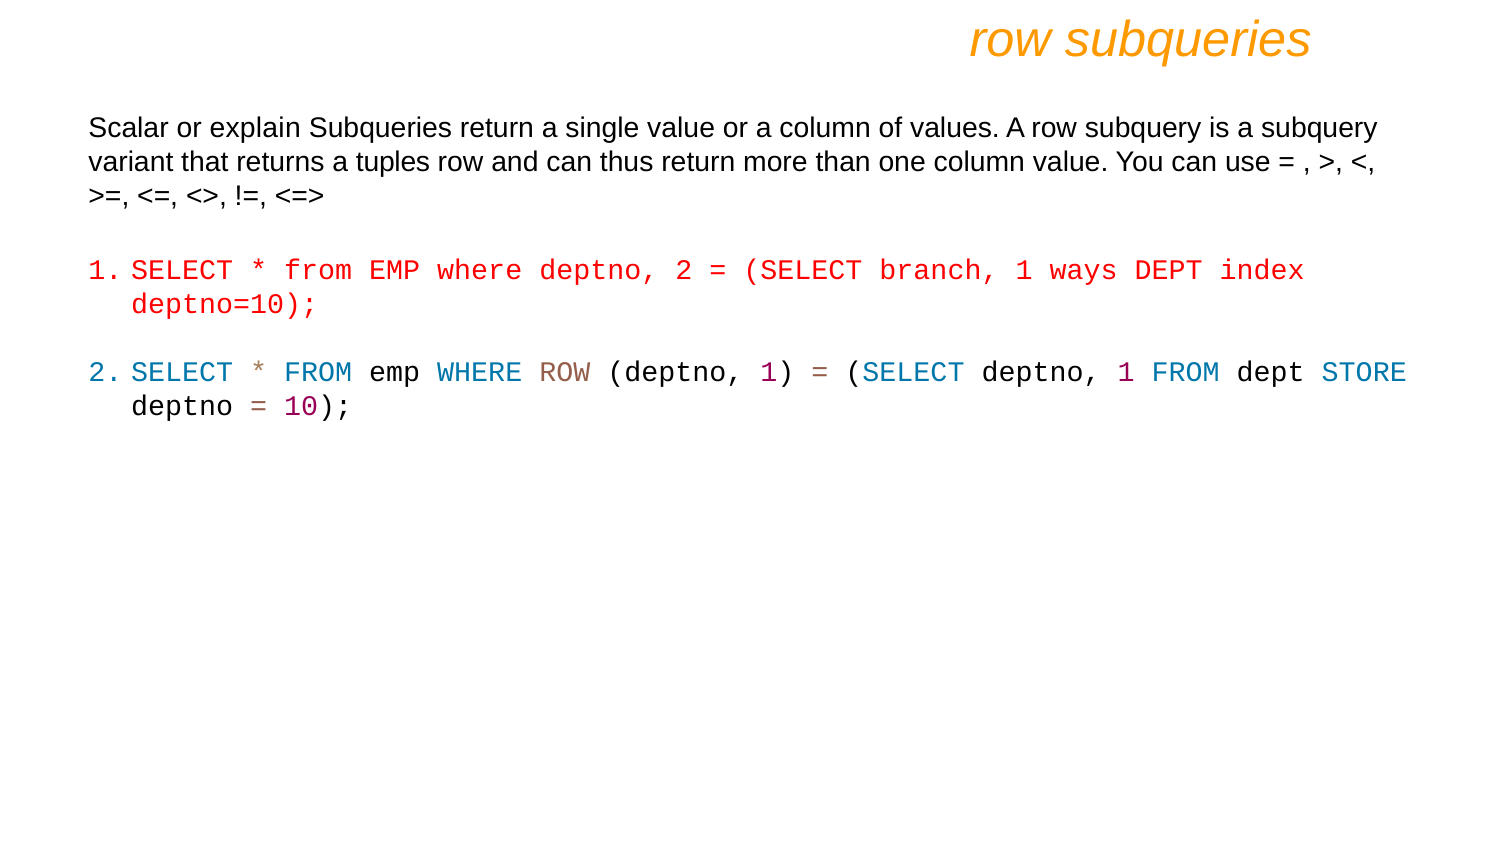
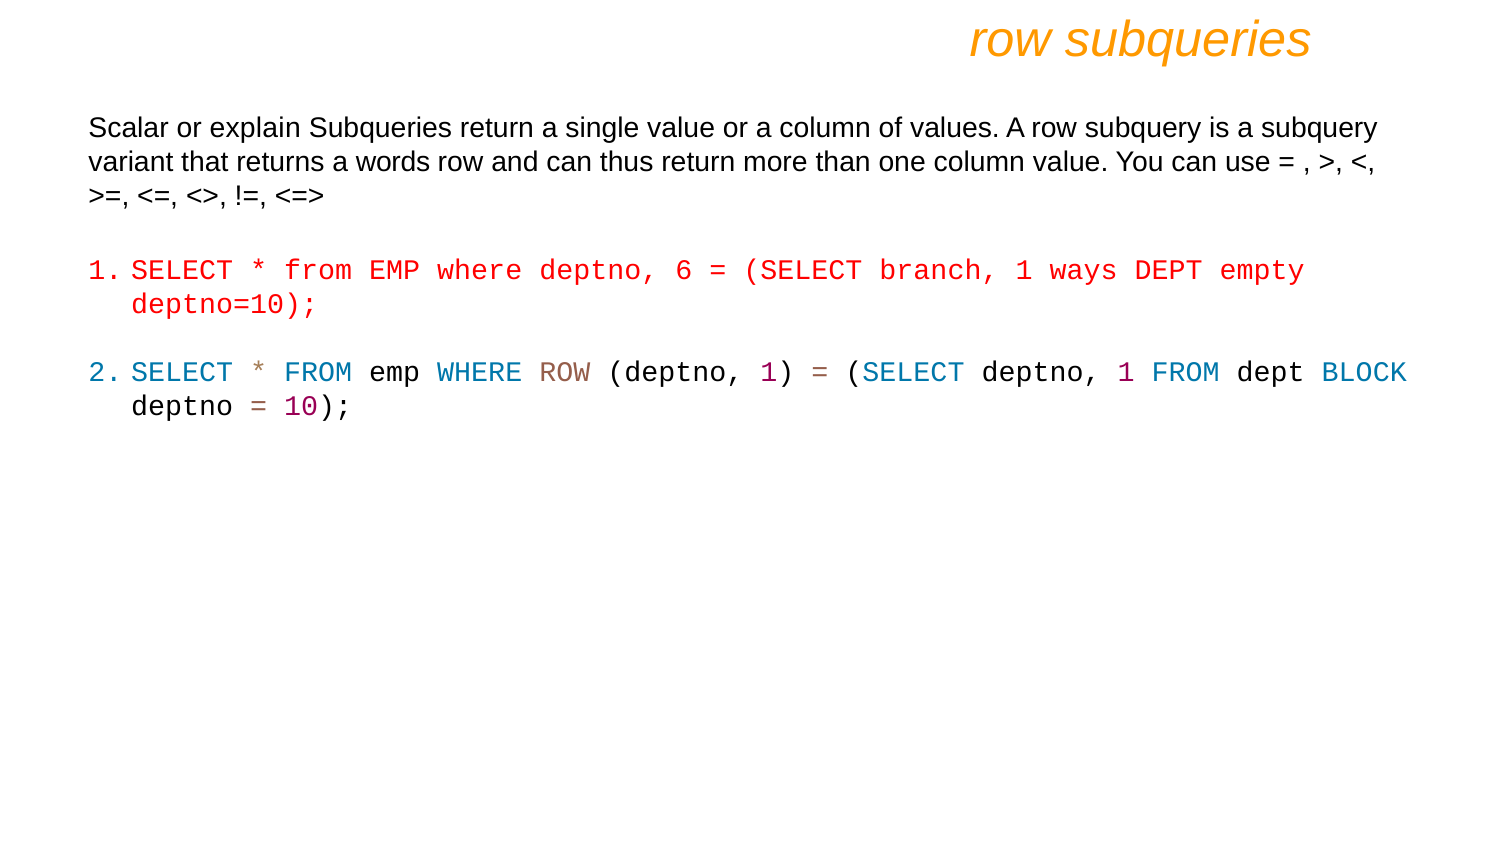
tuples: tuples -> words (393, 162)
deptno 2: 2 -> 6 (684, 270)
index: index -> empty (1262, 270)
STORE: STORE -> BLOCK (1364, 372)
